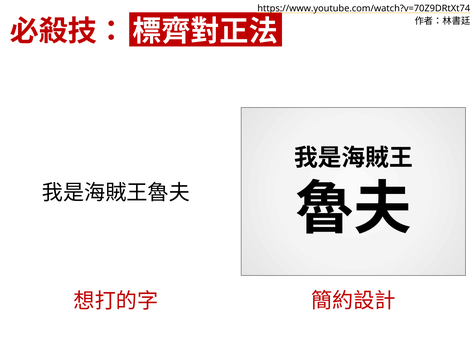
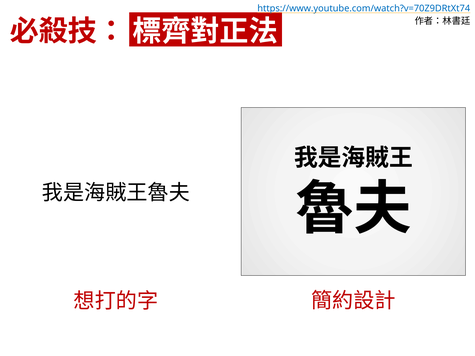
https://www.youtube.com/watch?v=70Z9DRtXt74 colour: black -> blue (364, 9)
